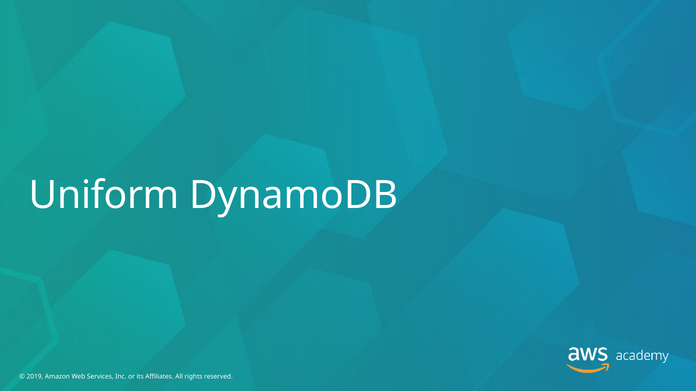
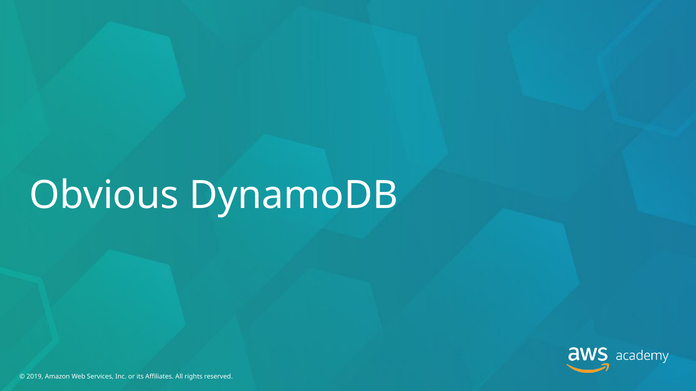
Uniform: Uniform -> Obvious (104, 196)
